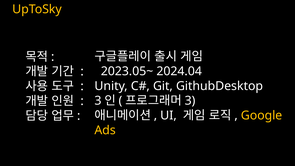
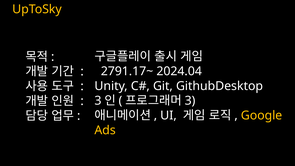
2023.05~: 2023.05~ -> 2791.17~ (127, 71)
